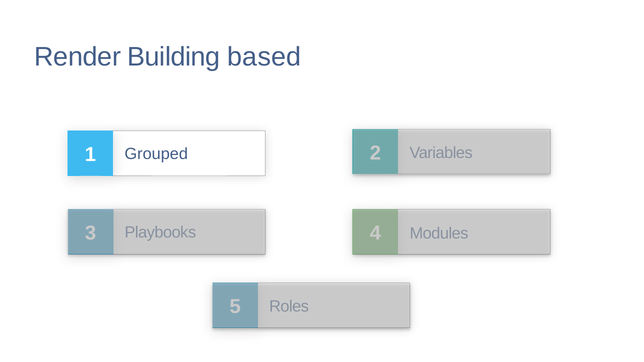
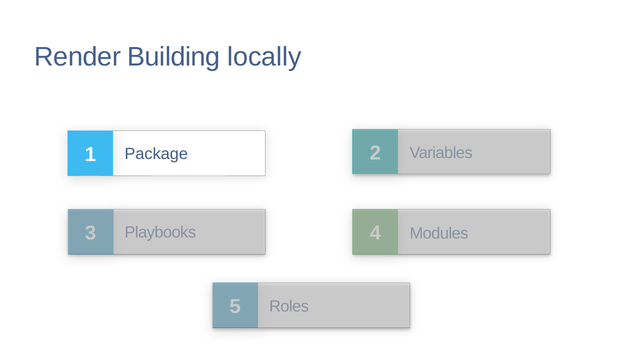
based: based -> locally (264, 57)
Grouped: Grouped -> Package (156, 154)
